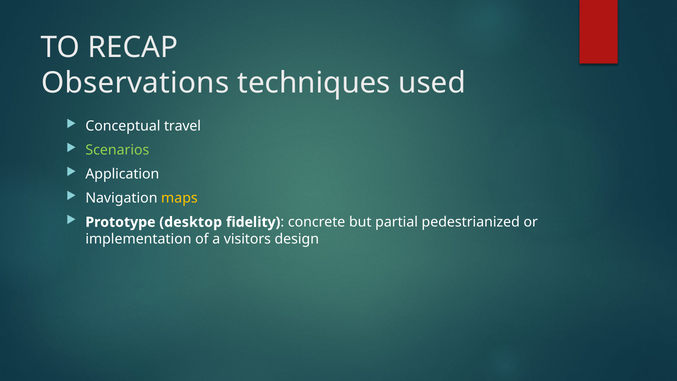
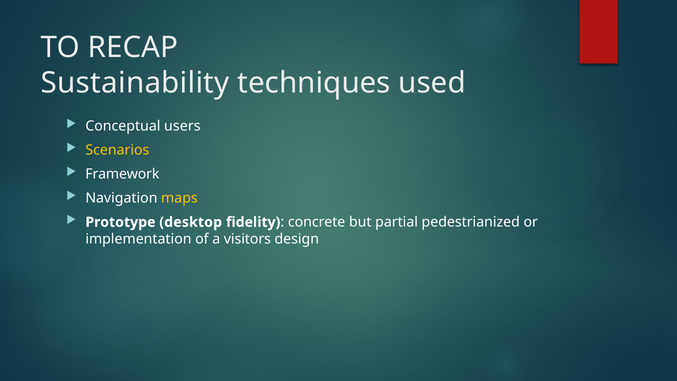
Observations: Observations -> Sustainability (135, 83)
travel: travel -> users (182, 126)
Scenarios colour: light green -> yellow (117, 150)
Application: Application -> Framework (122, 174)
